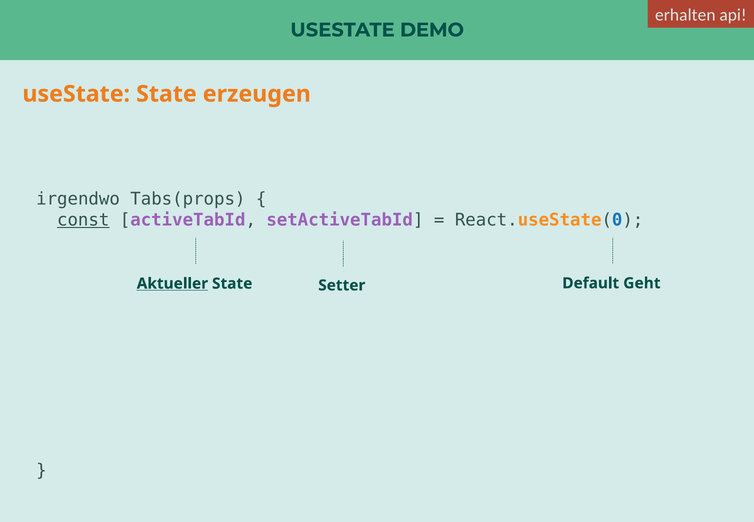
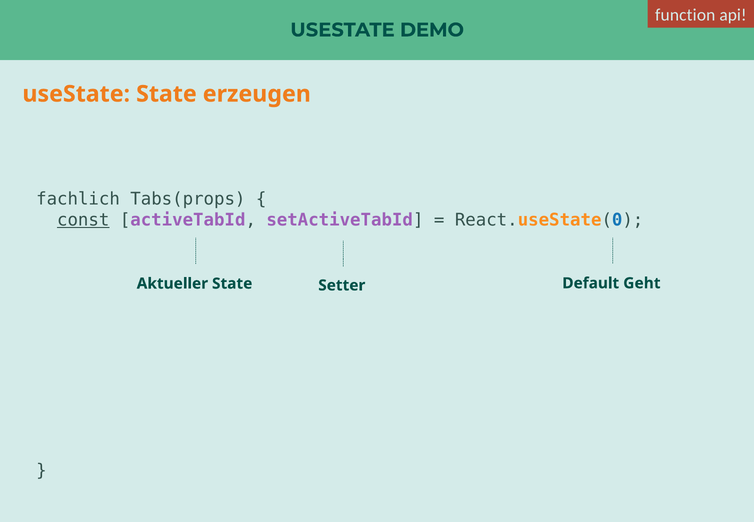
erhalten: erhalten -> function (685, 15)
irgendwo: irgendwo -> fachlich (78, 199)
Aktueller underline: present -> none (172, 284)
